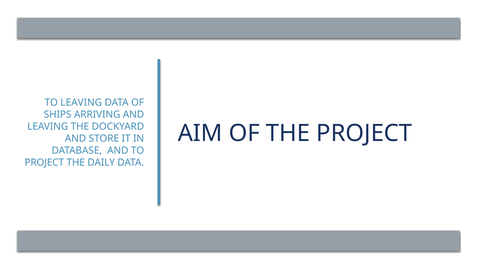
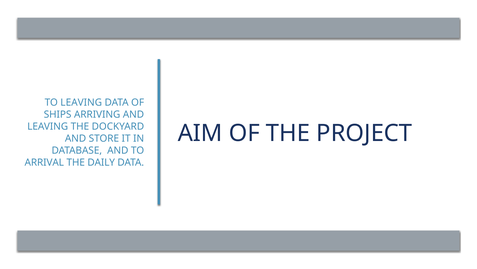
PROJECT: PROJECT -> ARRIVAL (44, 162)
